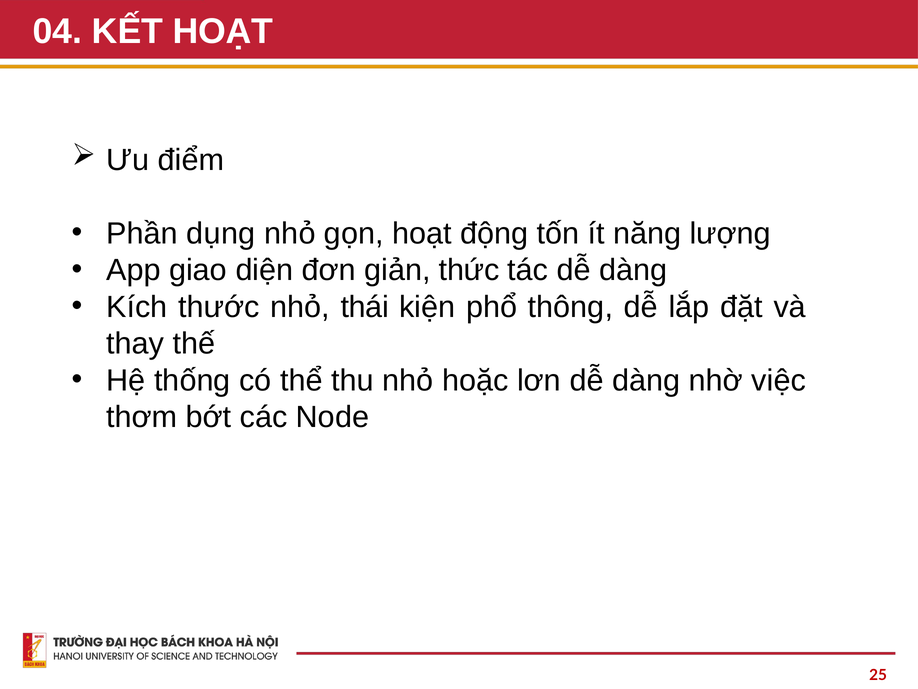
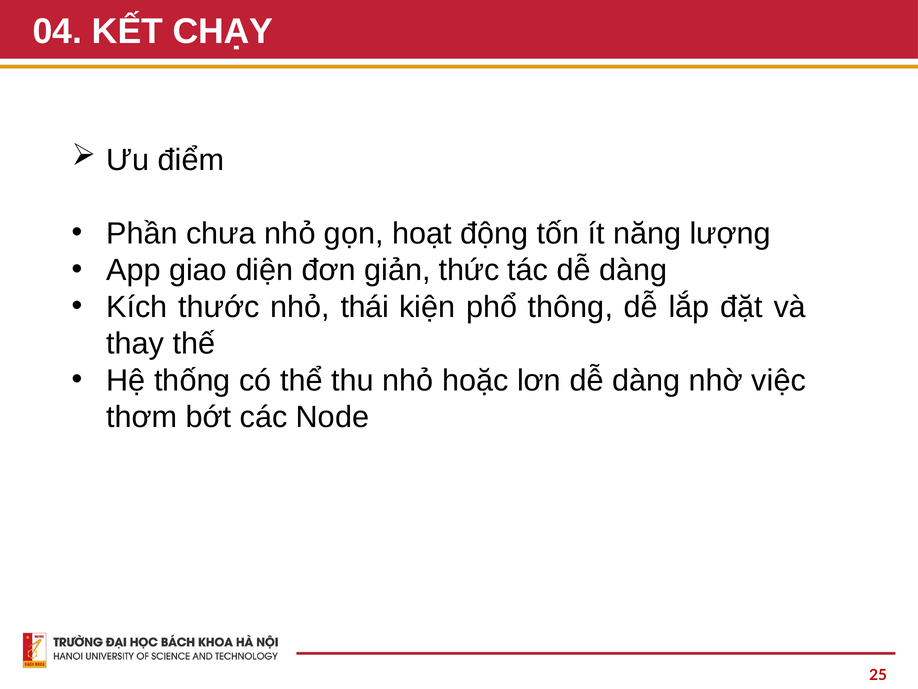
KẾT HOẠT: HOẠT -> CHẠY (223, 31)
dụng: dụng -> chưa (221, 233)
